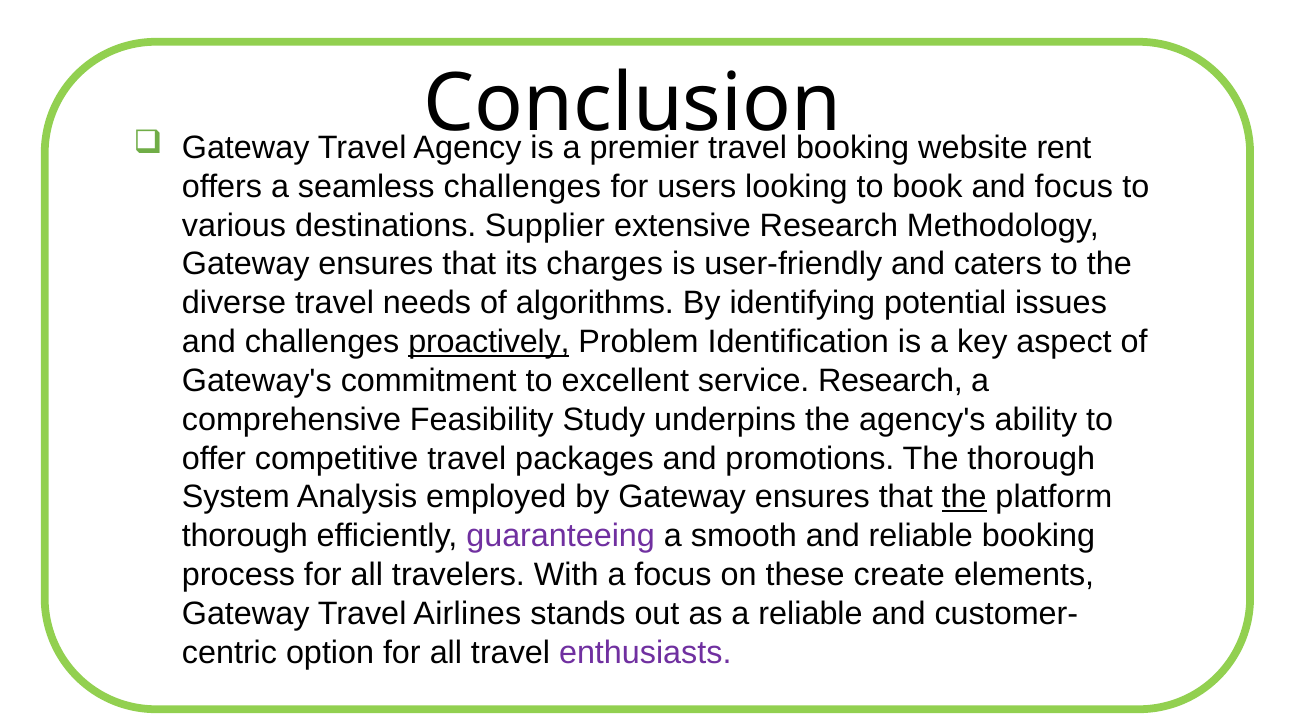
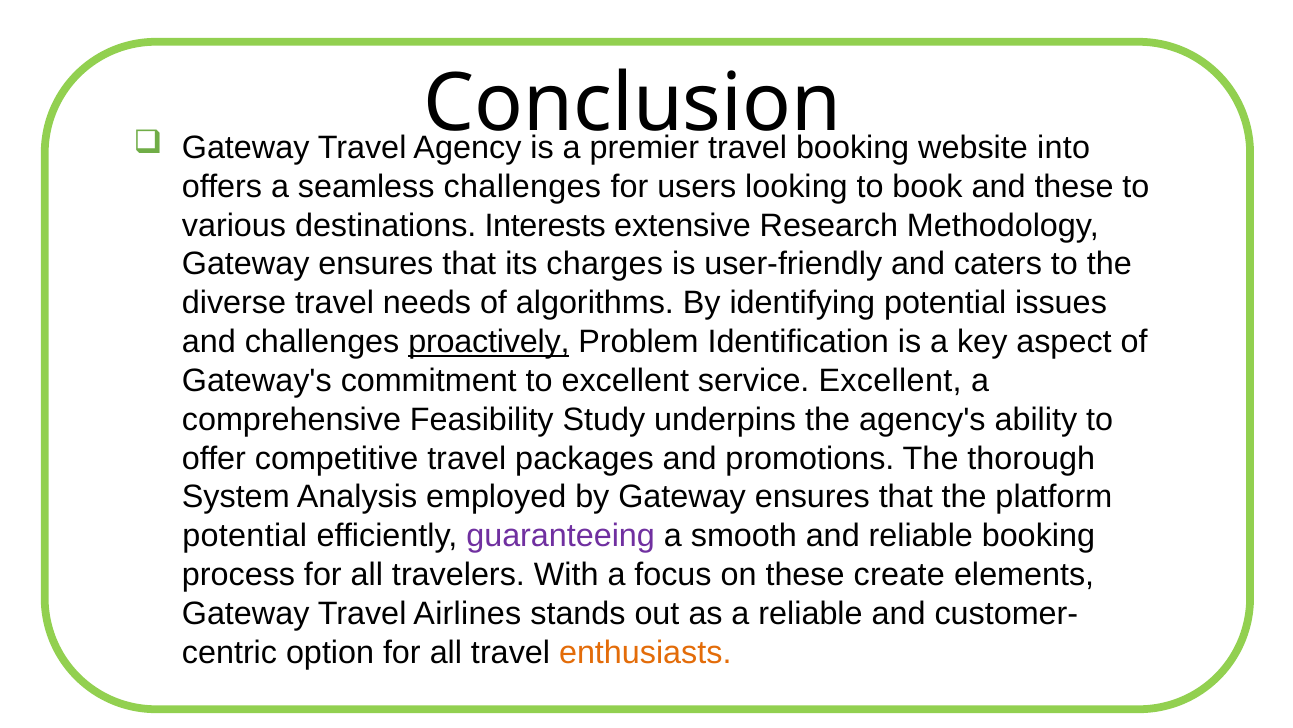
rent: rent -> into (1064, 148)
and focus: focus -> these (1074, 186)
Supplier: Supplier -> Interests (545, 225)
service Research: Research -> Excellent (890, 380)
the underline: present -> none (964, 497)
thorough: thorough -> potential (245, 536)
enthusiasts colour: purple -> orange (645, 652)
